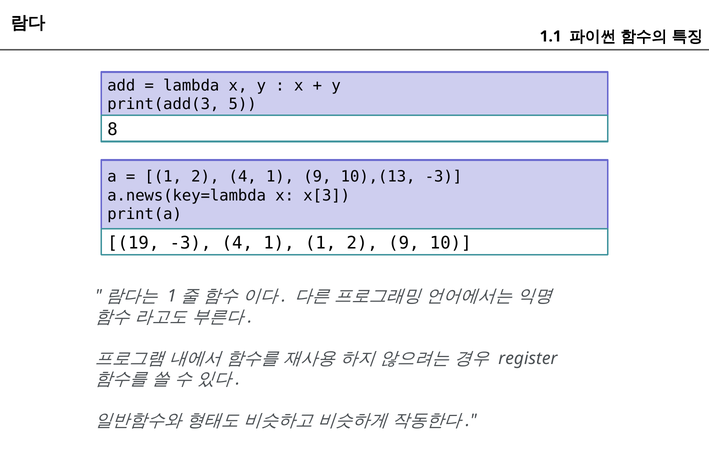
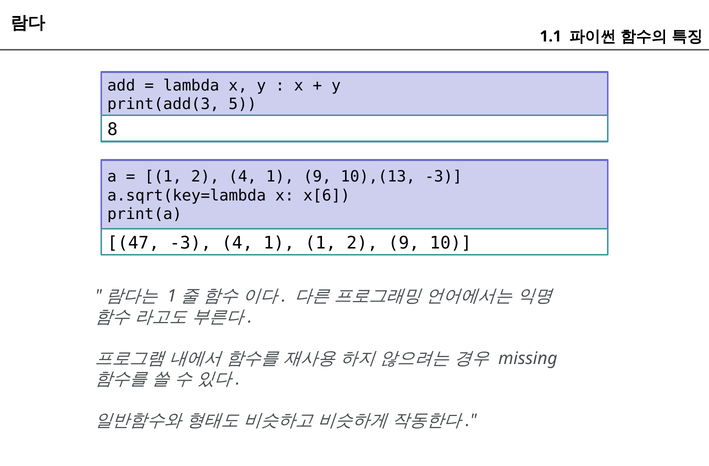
a.news(key=lambda: a.news(key=lambda -> a.sqrt(key=lambda (187, 195)
x[3: x[3 -> x[6 (327, 195)
19: 19 -> 47 (133, 243)
register: register -> missing (528, 358)
